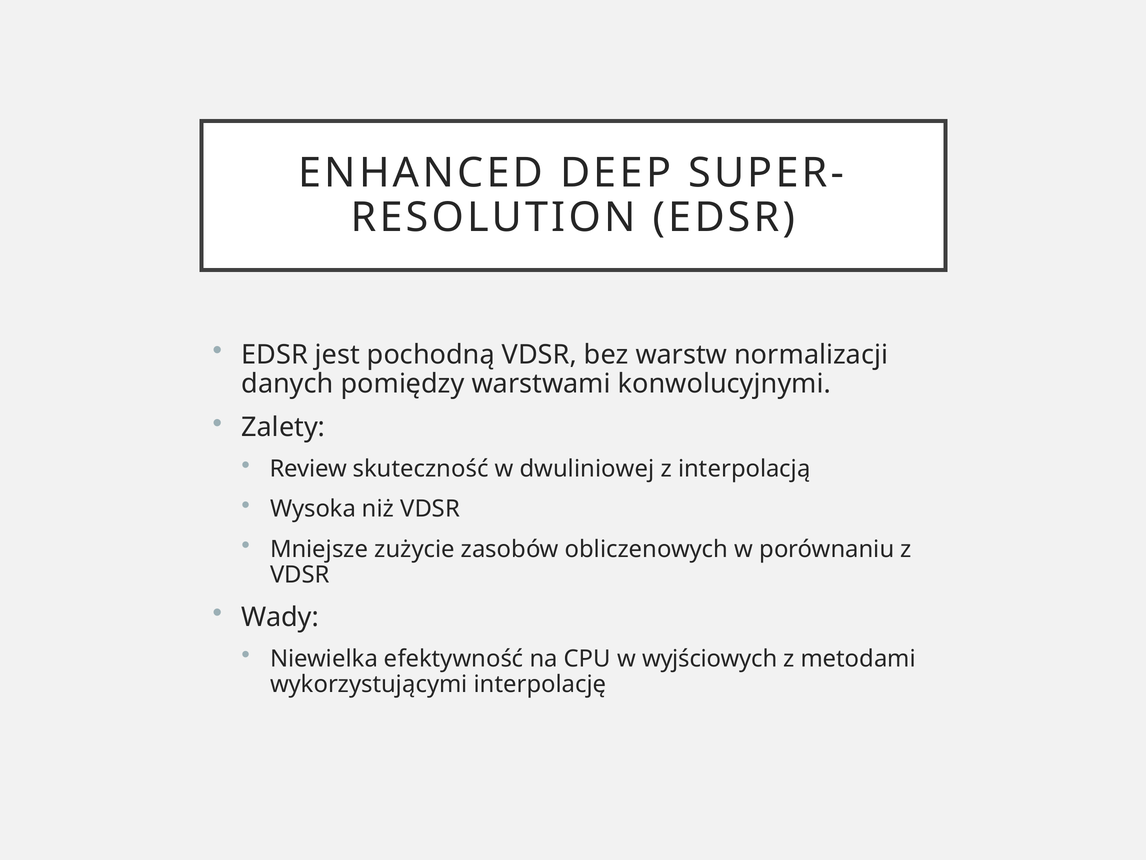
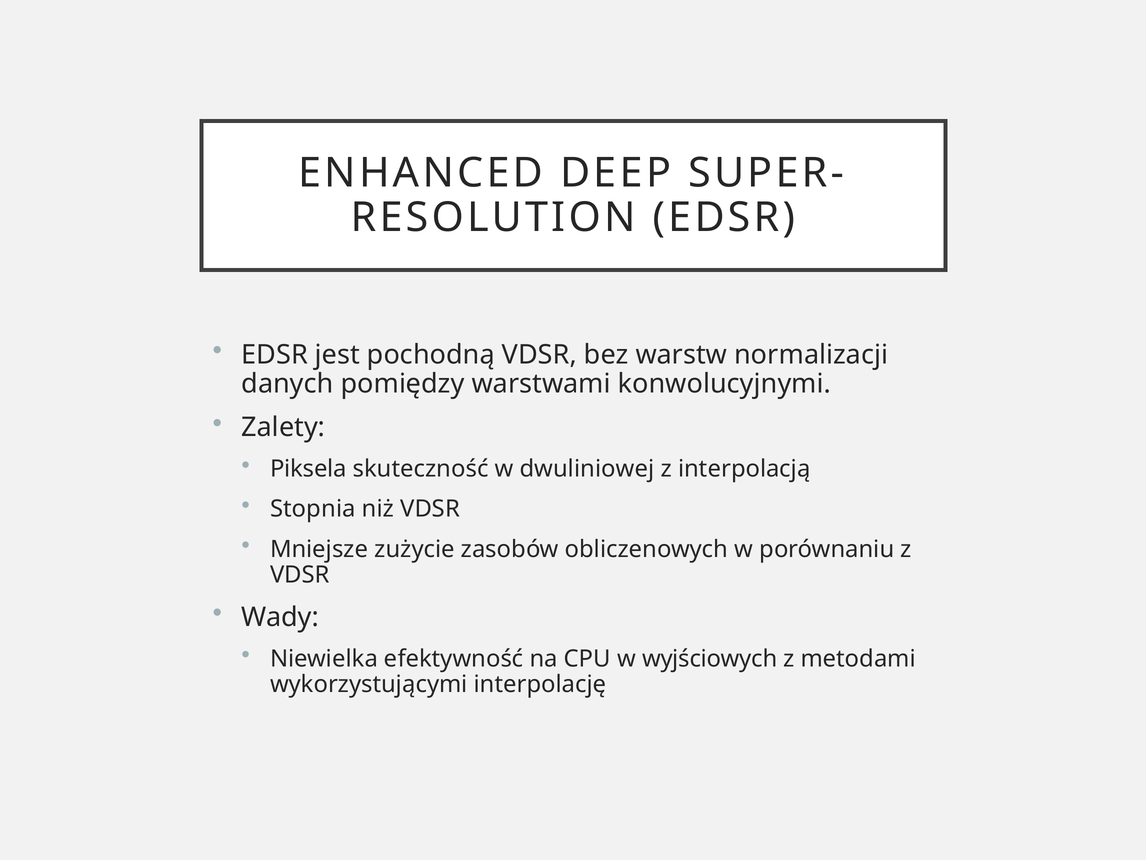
Review: Review -> Piksela (308, 469)
Wysoka: Wysoka -> Stopnia (313, 509)
